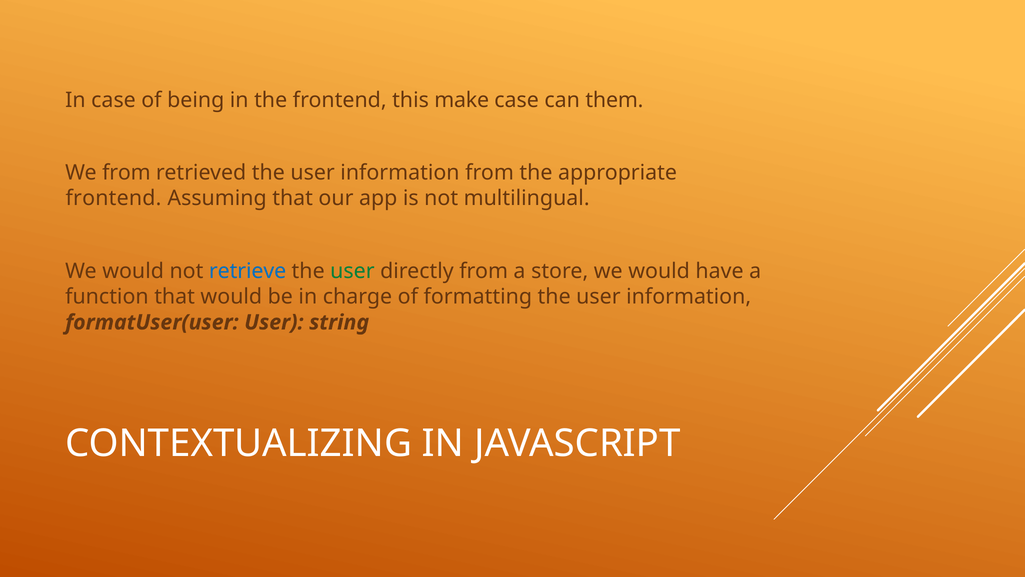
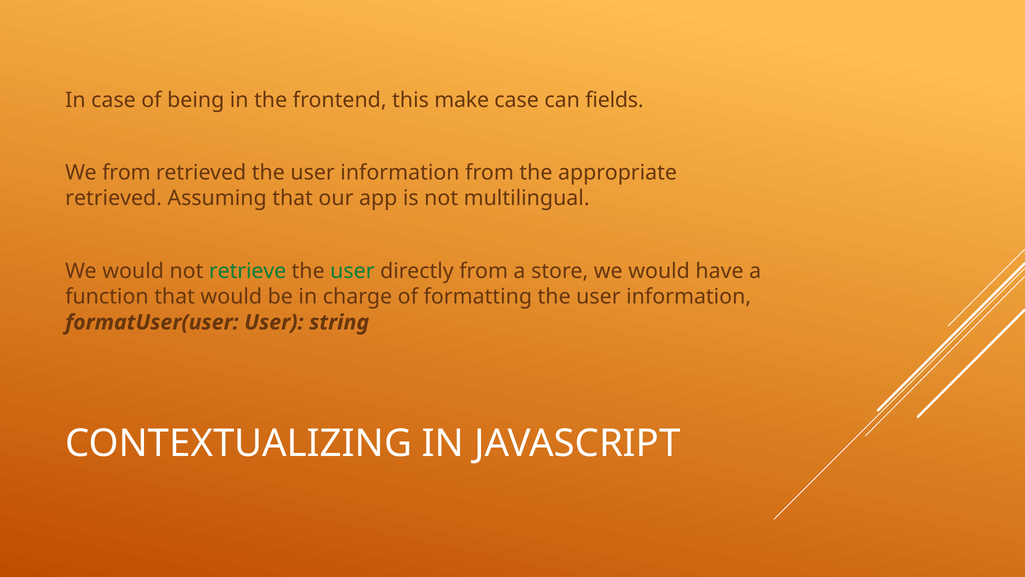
them: them -> fields (614, 100)
frontend: frontend -> retrieved (114, 198)
retrieve colour: blue -> green (248, 271)
